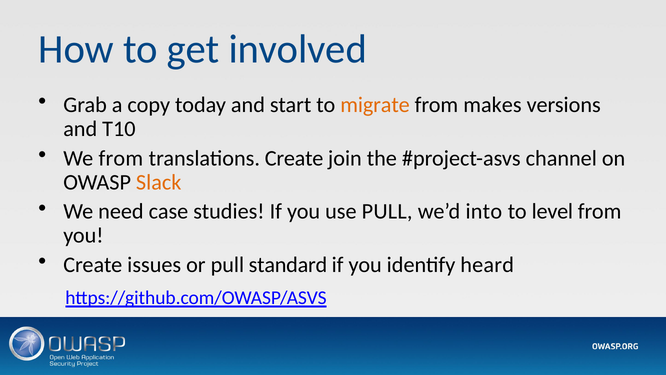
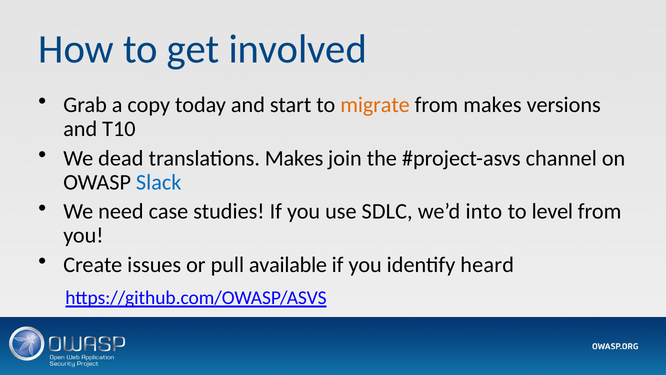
We from: from -> dead (121, 158)
translations Create: Create -> Makes (294, 158)
Slack colour: orange -> blue (159, 182)
use PULL: PULL -> SDLC (387, 211)
standard: standard -> available (288, 265)
